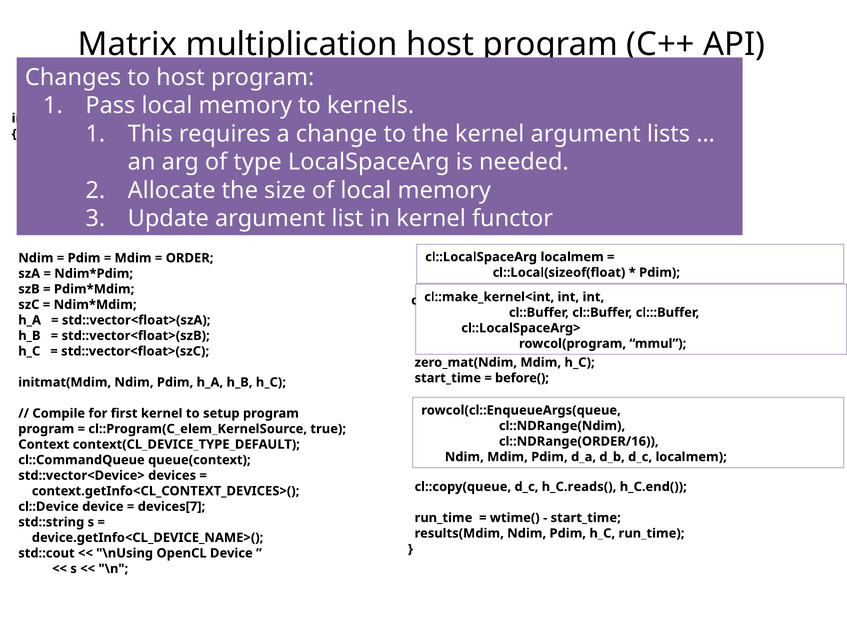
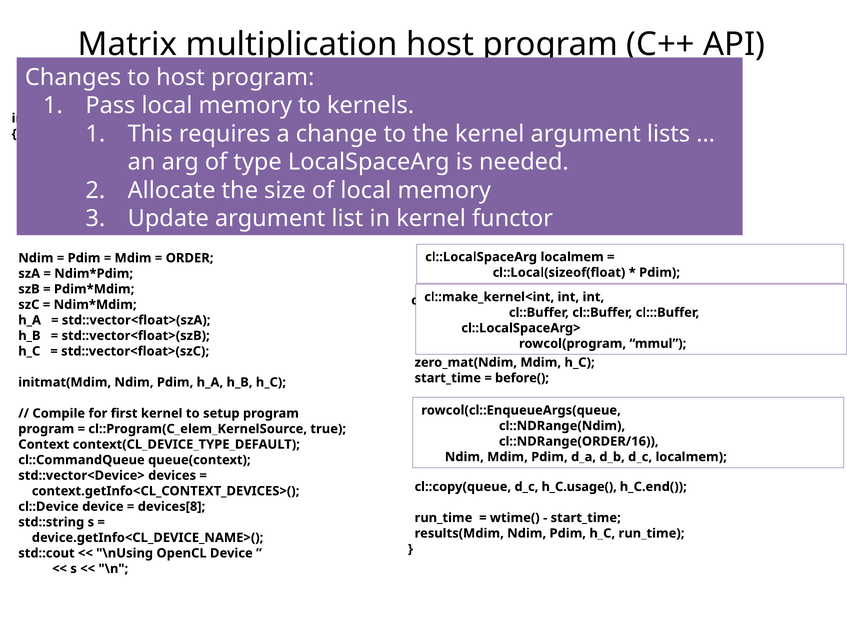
h_C.reads(: h_C.reads( -> h_C.usage( (579, 487)
devices[7: devices[7 -> devices[8 (171, 507)
